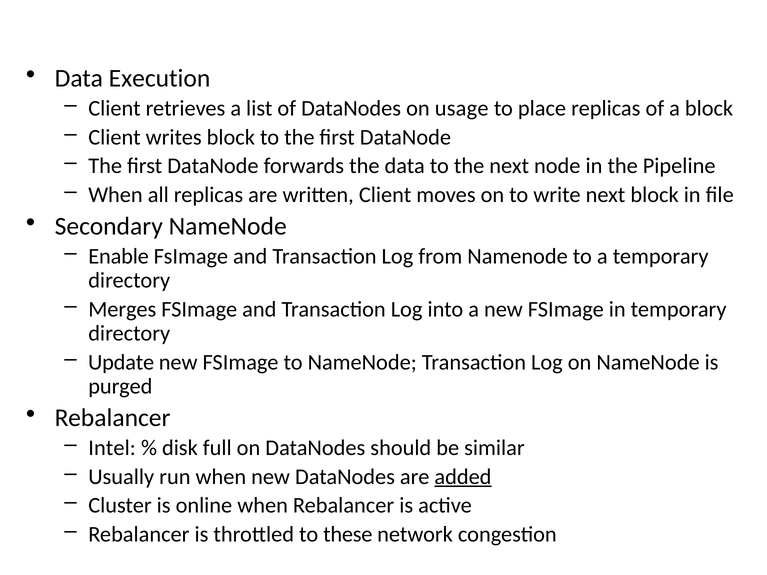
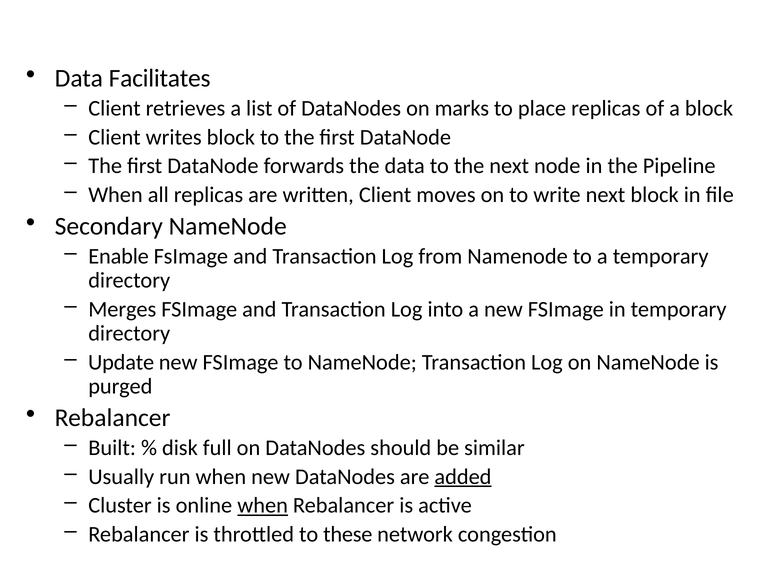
Execution: Execution -> Facilitates (160, 78)
usage: usage -> marks (462, 109)
Intel: Intel -> Built (112, 448)
when underline: none -> present (263, 506)
